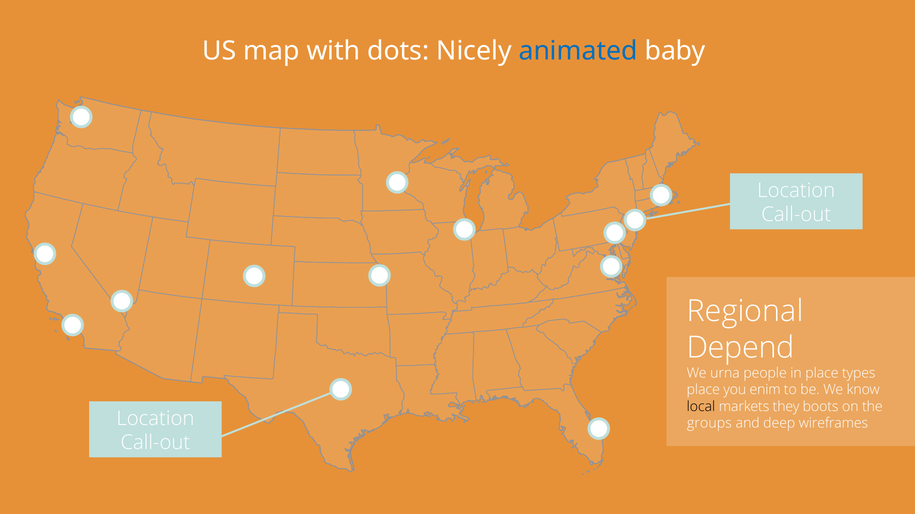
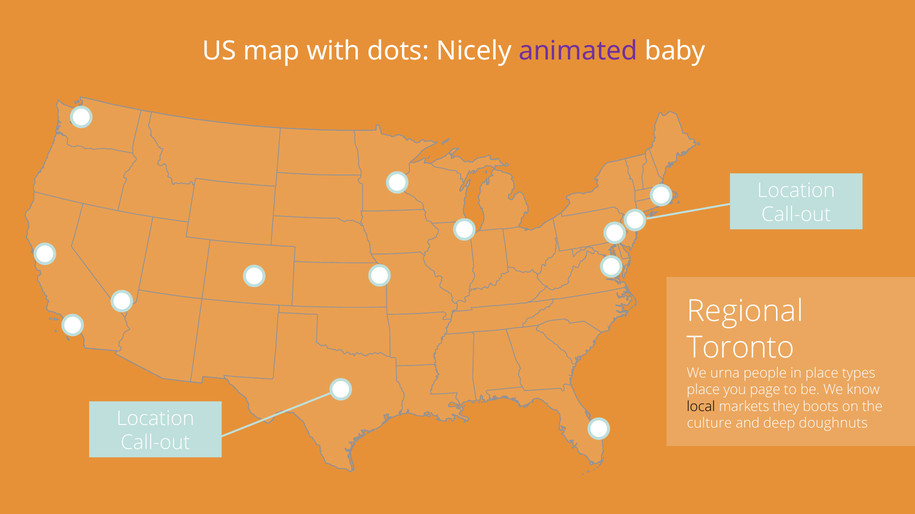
animated colour: blue -> purple (578, 51)
Depend: Depend -> Toronto (741, 348)
enim: enim -> page (765, 390)
groups: groups -> culture (709, 424)
wireframes: wireframes -> doughnuts (833, 424)
